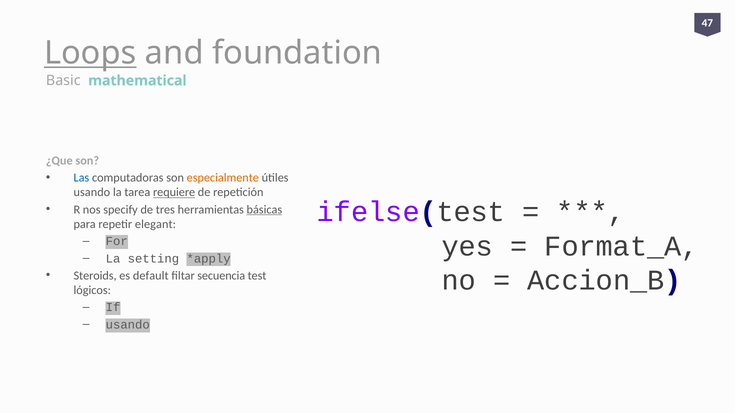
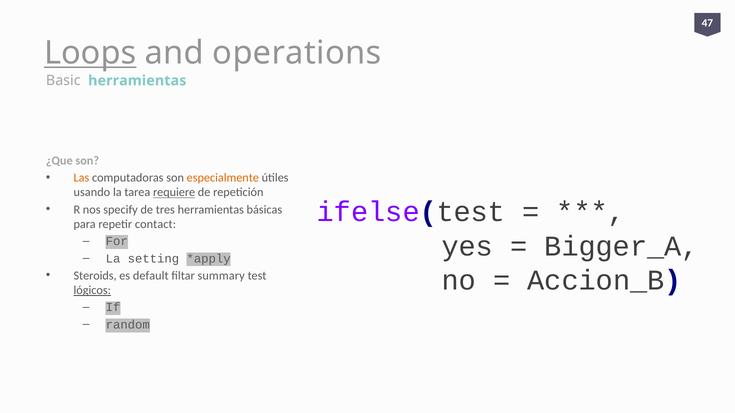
foundation: foundation -> operations (297, 53)
Basic mathematical: mathematical -> herramientas (137, 81)
Las colour: blue -> orange (81, 178)
básicas underline: present -> none (264, 210)
elegant: elegant -> contact (155, 224)
Format_A: Format_A -> Bigger_A (622, 246)
secuencia: secuencia -> summary (221, 276)
lógicos underline: none -> present (92, 291)
usando: usando -> random (128, 325)
